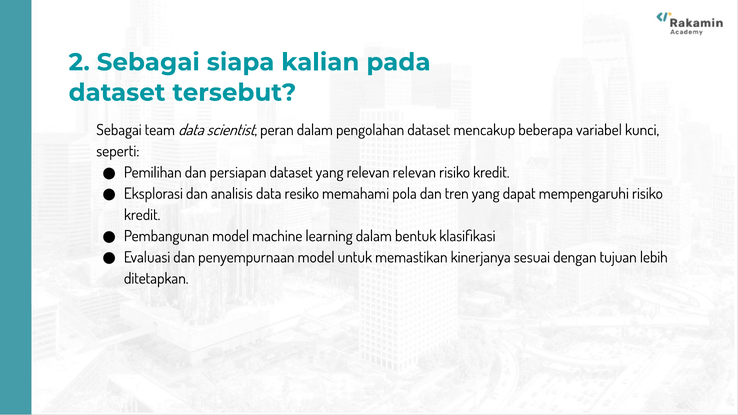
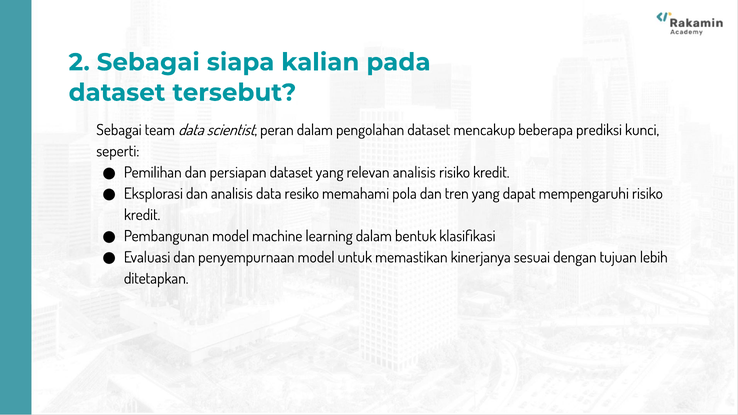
variabel: variabel -> prediksi (599, 130)
relevan relevan: relevan -> analisis (414, 173)
